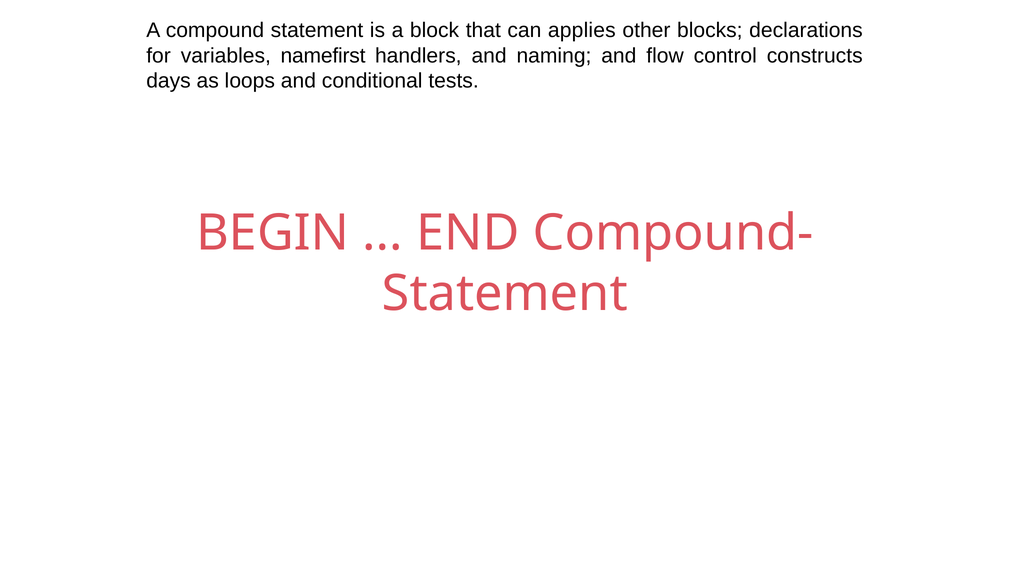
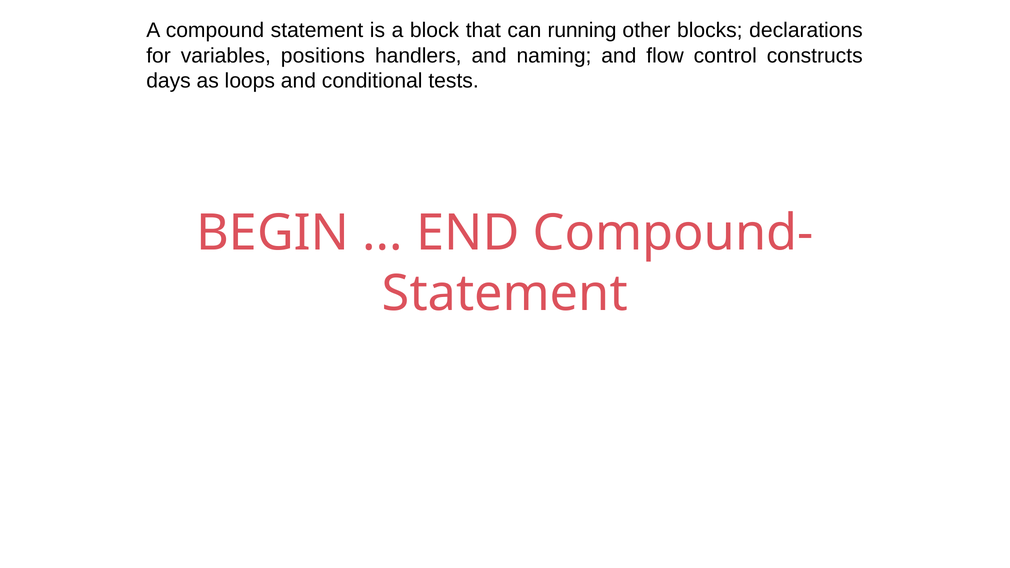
applies: applies -> running (582, 30)
namefirst: namefirst -> positions (323, 56)
